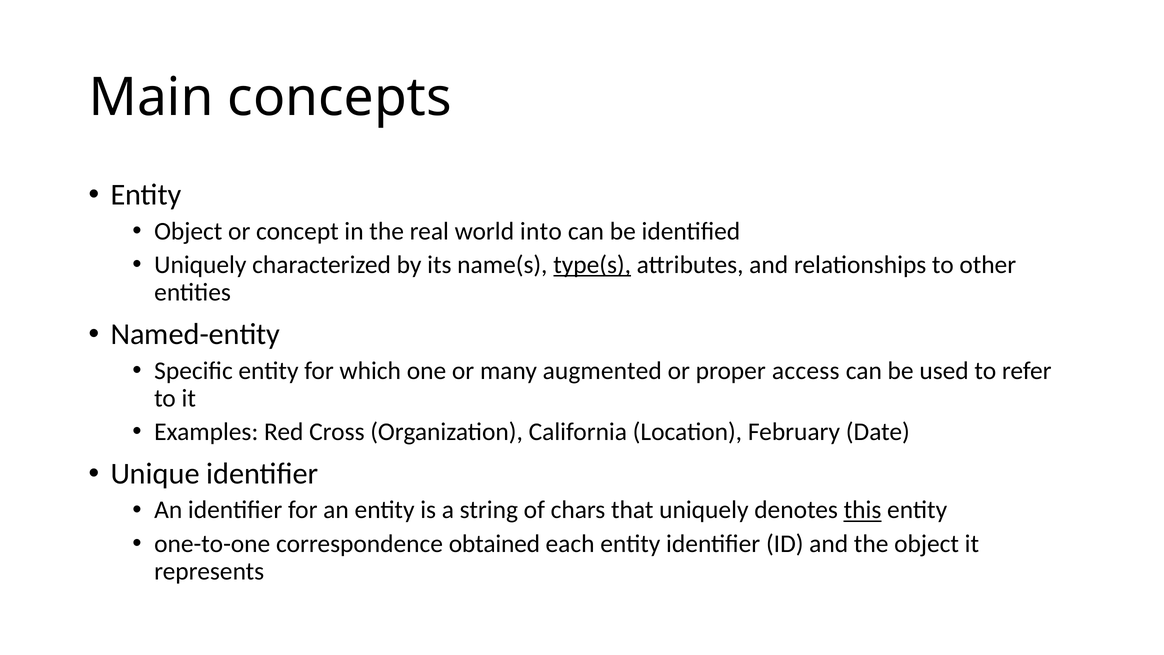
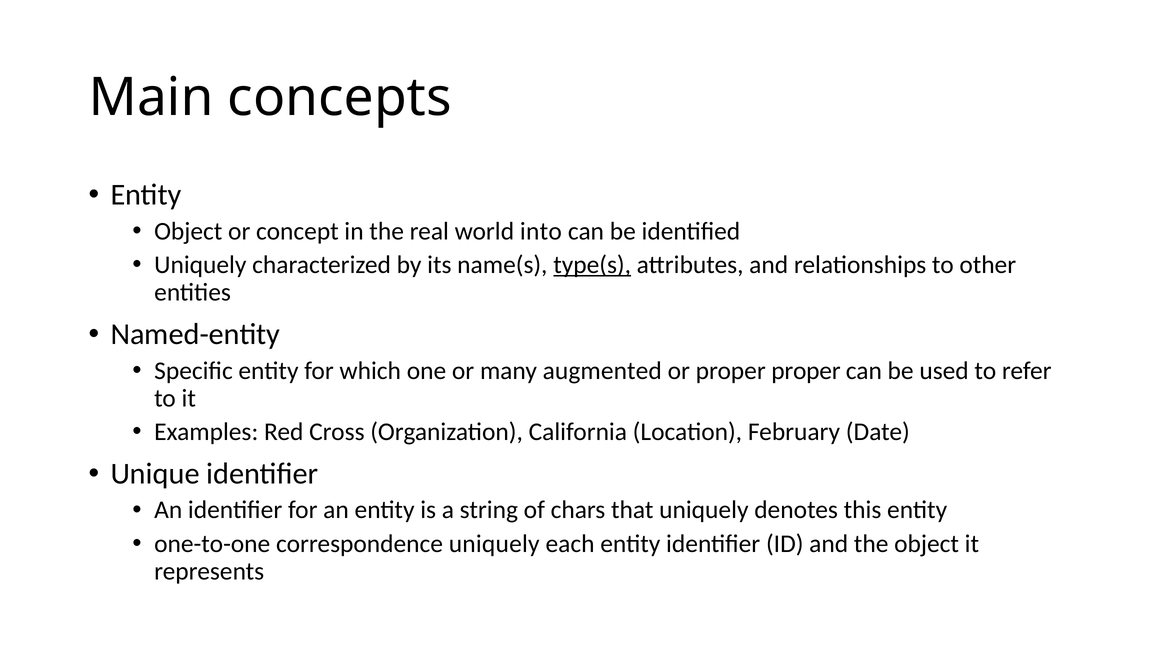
proper access: access -> proper (806, 370)
this underline: present -> none (863, 510)
correspondence obtained: obtained -> uniquely (494, 543)
